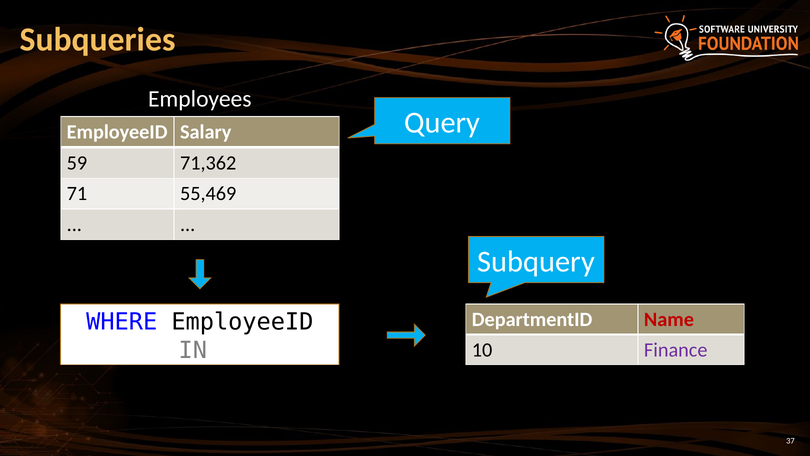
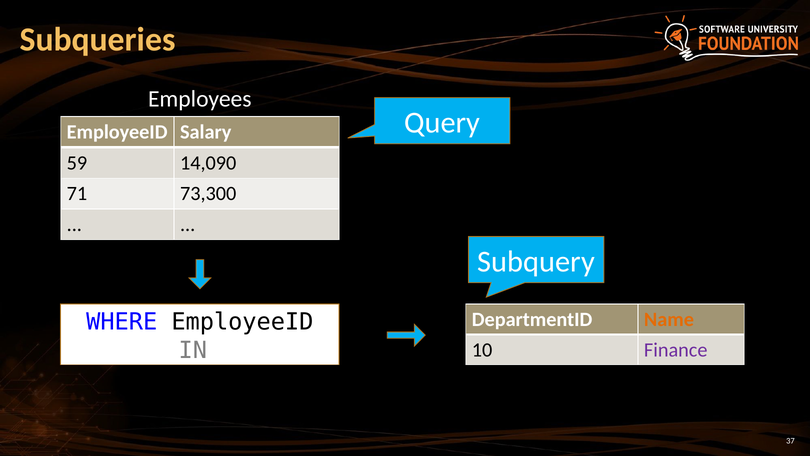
71,362: 71,362 -> 14,090 (208, 163)
55,469: 55,469 -> 73,300 (208, 194)
Name colour: red -> orange (669, 319)
